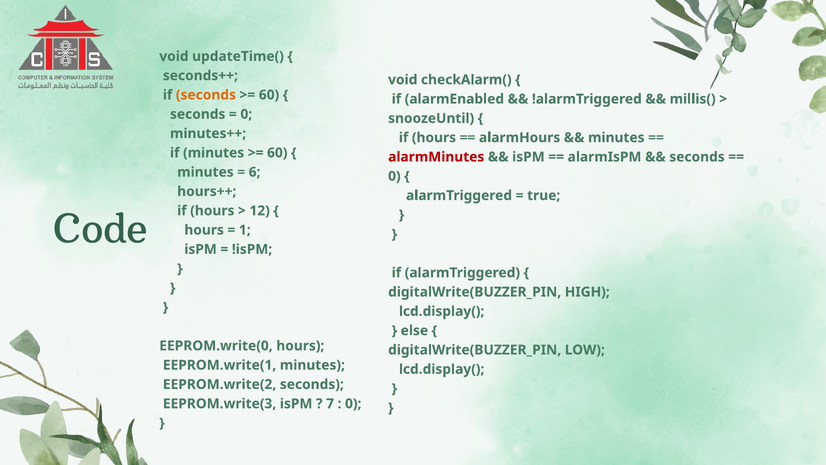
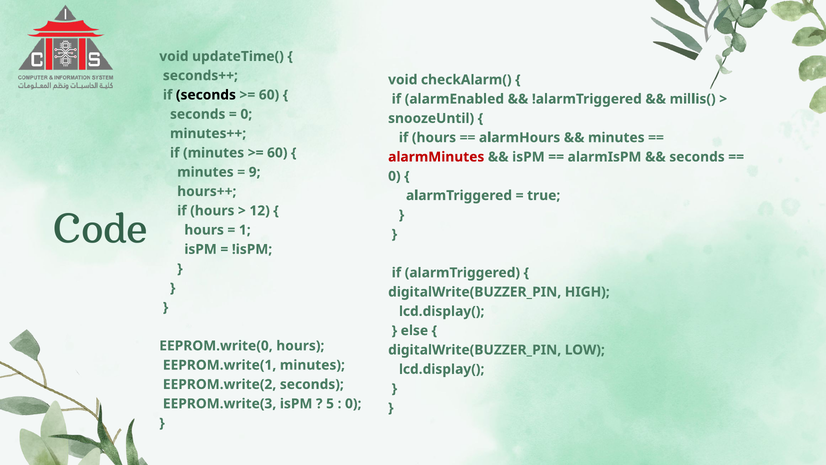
seconds colour: orange -> black (206, 95)
6: 6 -> 9 (255, 172)
7: 7 -> 5 (330, 403)
